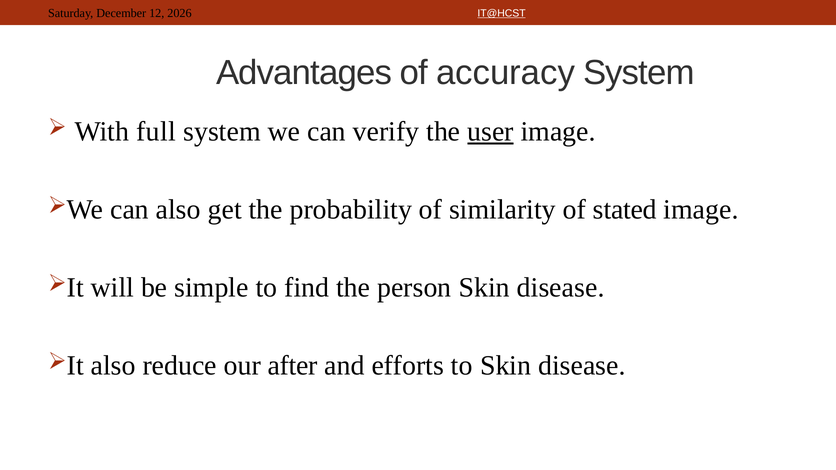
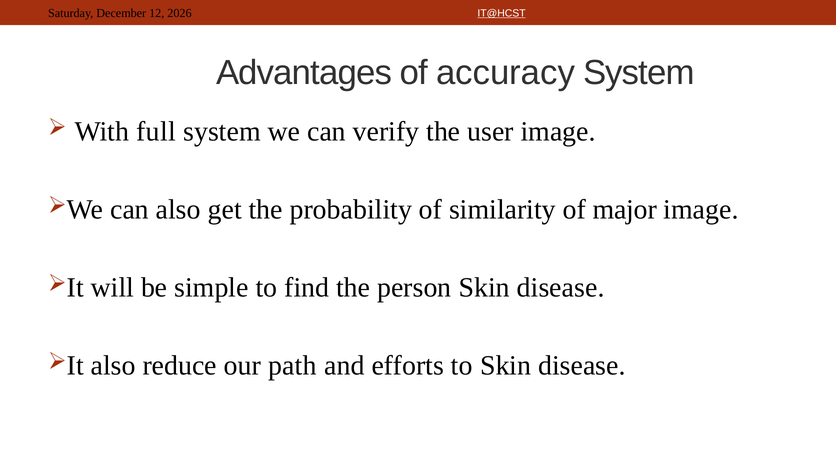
user underline: present -> none (491, 132)
stated: stated -> major (625, 210)
after: after -> path (293, 366)
